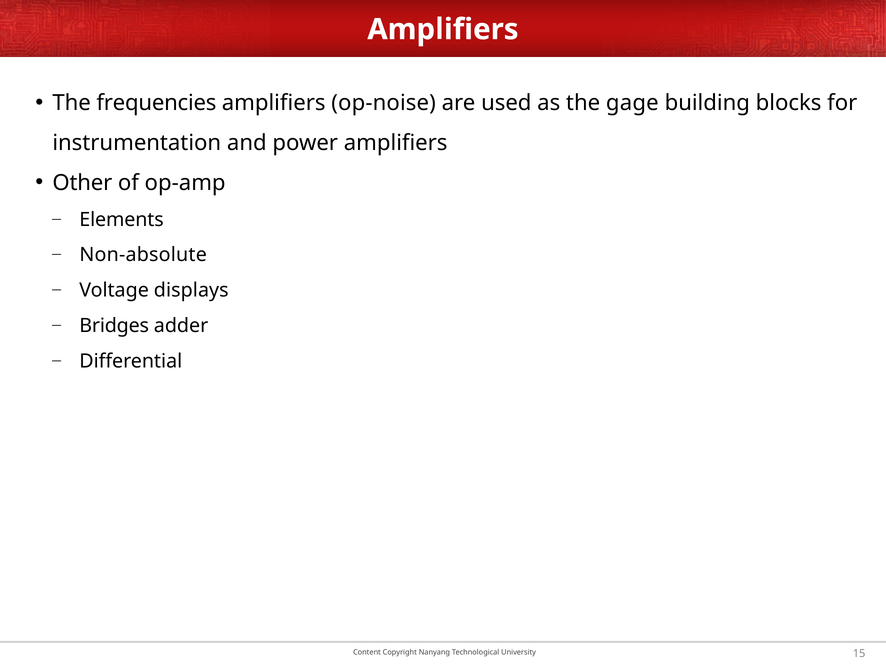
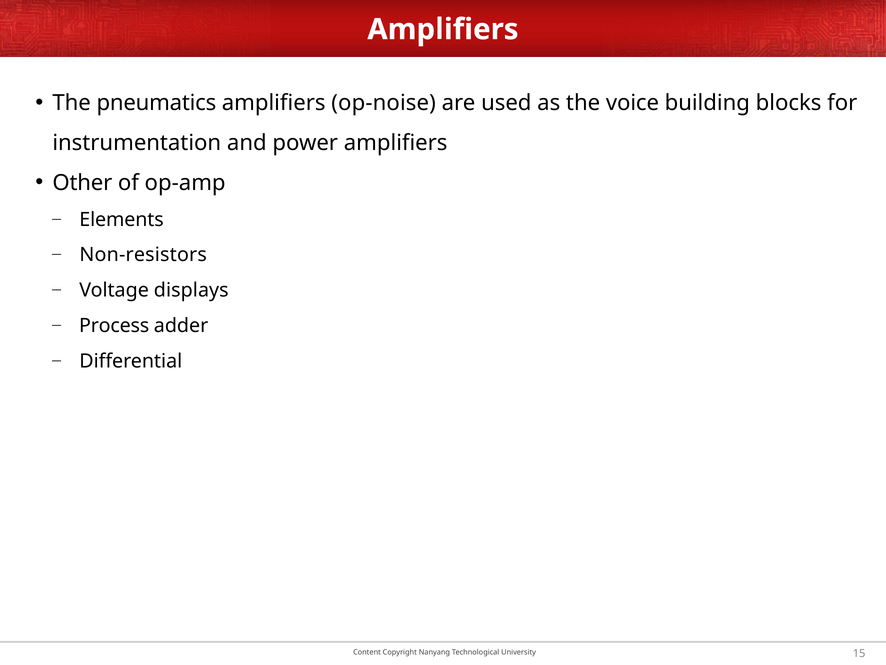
frequencies: frequencies -> pneumatics (156, 103)
gage: gage -> voice (632, 103)
Non-absolute: Non-absolute -> Non-resistors (143, 255)
Bridges: Bridges -> Process (114, 326)
